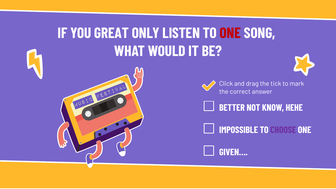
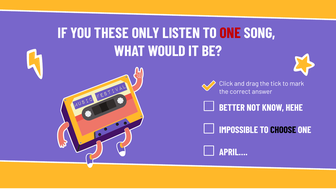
GREAT: GREAT -> THESE (111, 33)
CHOOSE colour: purple -> black (283, 130)
GIVEN…: GIVEN… -> APRIL… (233, 152)
